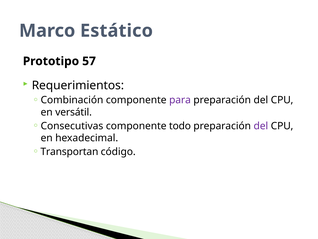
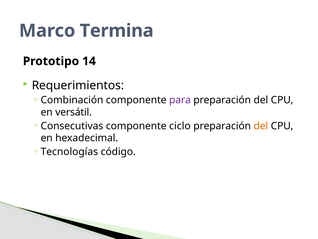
Estático: Estático -> Termina (117, 31)
57: 57 -> 14 (89, 61)
todo: todo -> ciclo (180, 126)
del colour: purple -> orange (261, 126)
Transportan: Transportan -> Tecnologías (69, 151)
